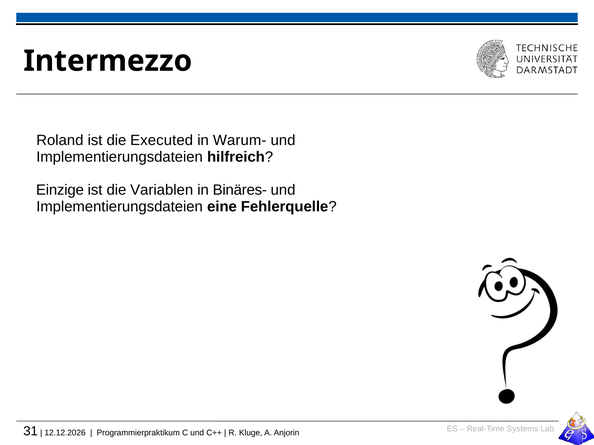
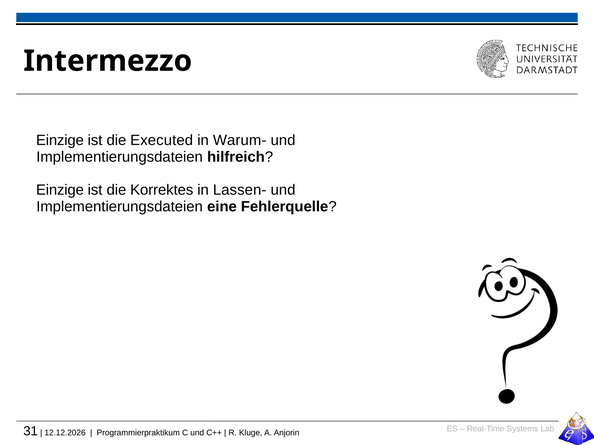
Roland: Roland -> Einzige (60, 140)
Variablen: Variablen -> Korrektes (162, 190)
Binäres-: Binäres- -> Lassen- (240, 190)
